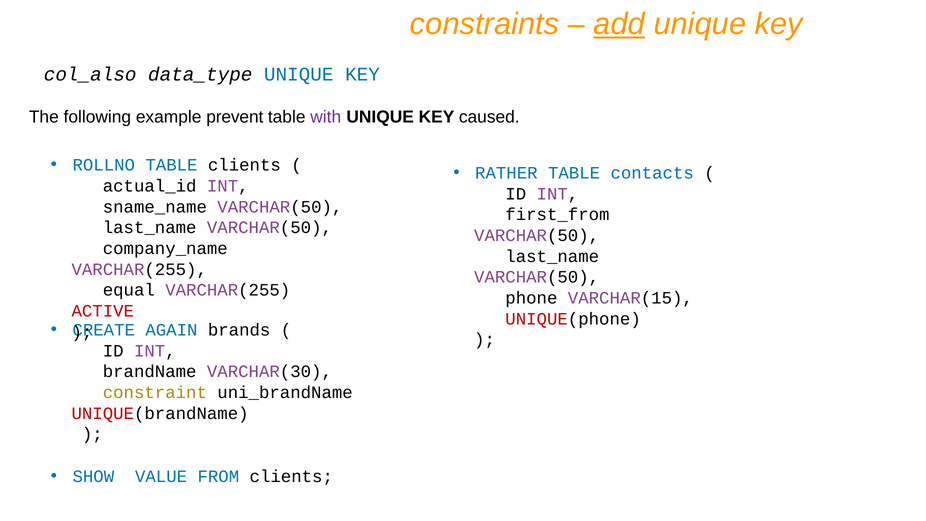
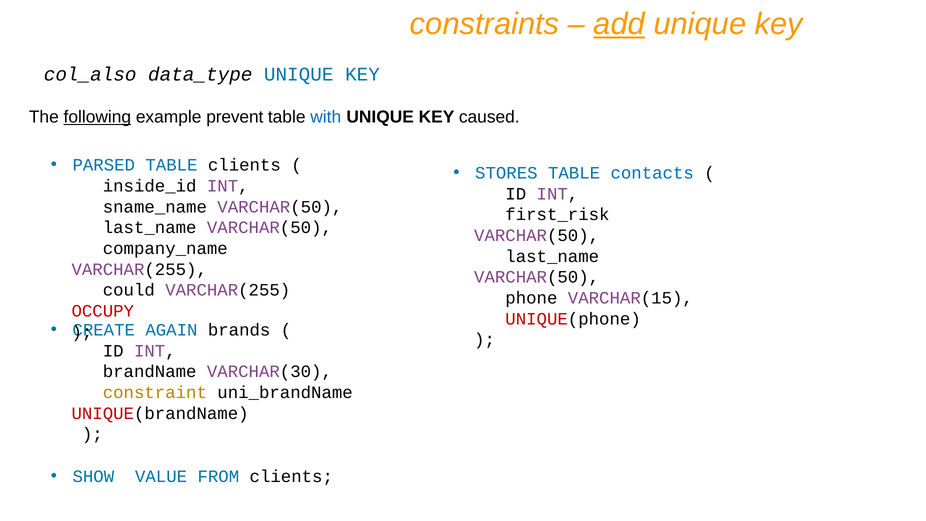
following underline: none -> present (97, 117)
with colour: purple -> blue (326, 117)
ROLLNO: ROLLNO -> PARSED (104, 165)
RATHER: RATHER -> STORES (506, 173)
actual_id: actual_id -> inside_id (150, 186)
first_from: first_from -> first_risk (557, 215)
equal: equal -> could (129, 290)
ACTIVE: ACTIVE -> OCCUPY (103, 311)
